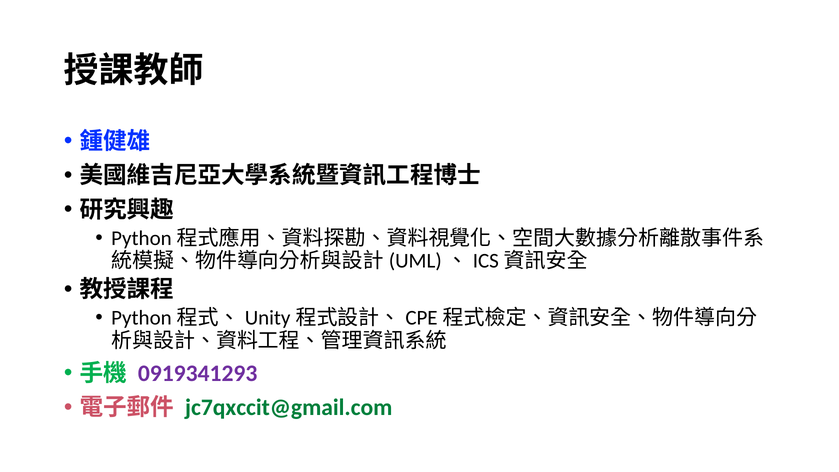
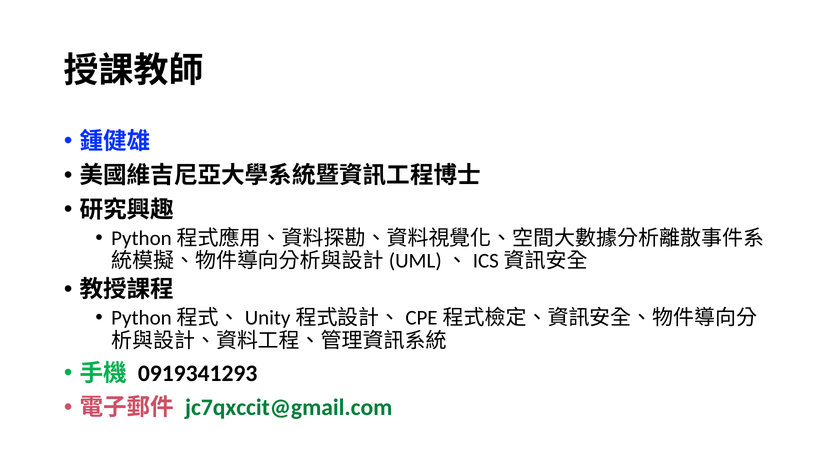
0919341293 colour: purple -> black (198, 373)
